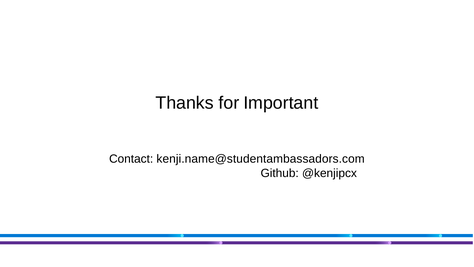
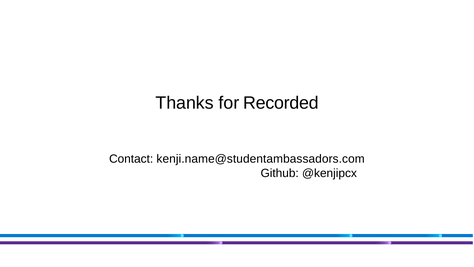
Important: Important -> Recorded (281, 103)
